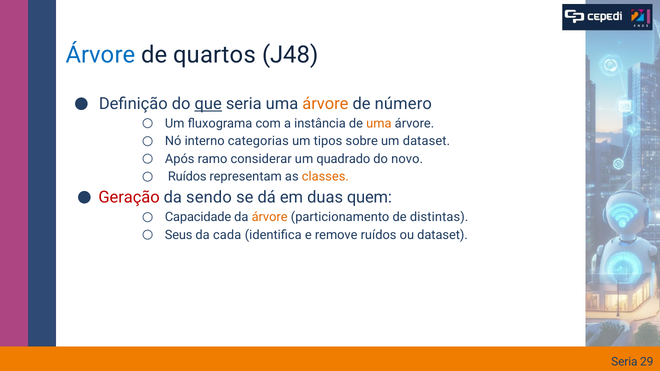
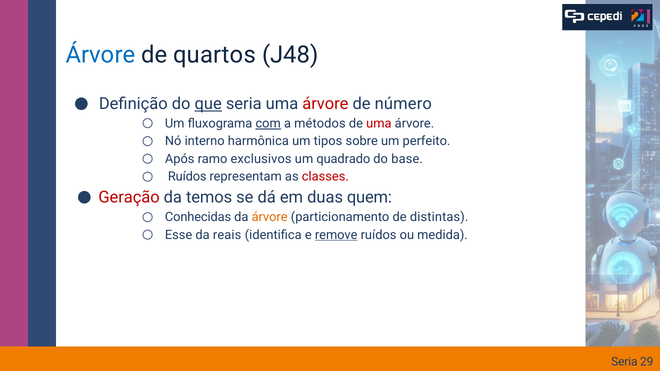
árvore colour: orange -> red (325, 104)
com underline: none -> present (268, 123)
instância: instância -> métodos (320, 123)
uma colour: orange -> red (379, 123)
categorias: categorias -> harmônica (258, 141)
um dataset: dataset -> perfeito (426, 141)
considerar: considerar -> exclusivos (261, 159)
novo: novo -> base (407, 159)
classes colour: orange -> red (325, 177)
sendo: sendo -> temos (209, 198)
Capacidade: Capacidade -> Conhecidas (198, 217)
Seus: Seus -> Esse (179, 235)
cada: cada -> reais (227, 235)
remove underline: none -> present (336, 235)
ou dataset: dataset -> medida (442, 235)
